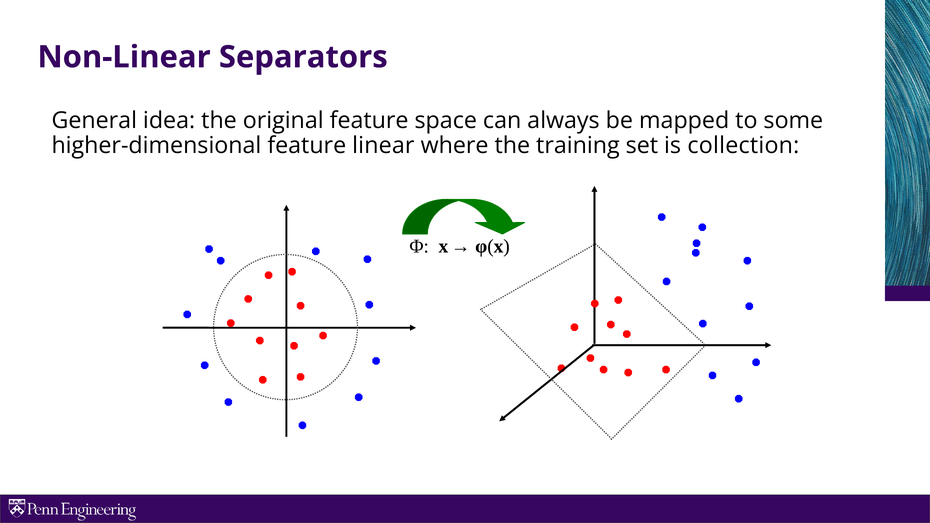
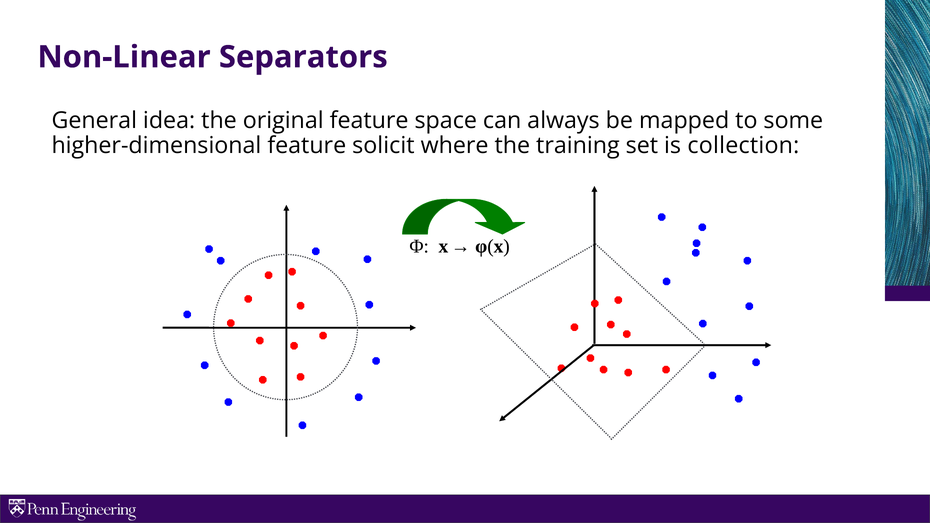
linear: linear -> solicit (383, 146)
